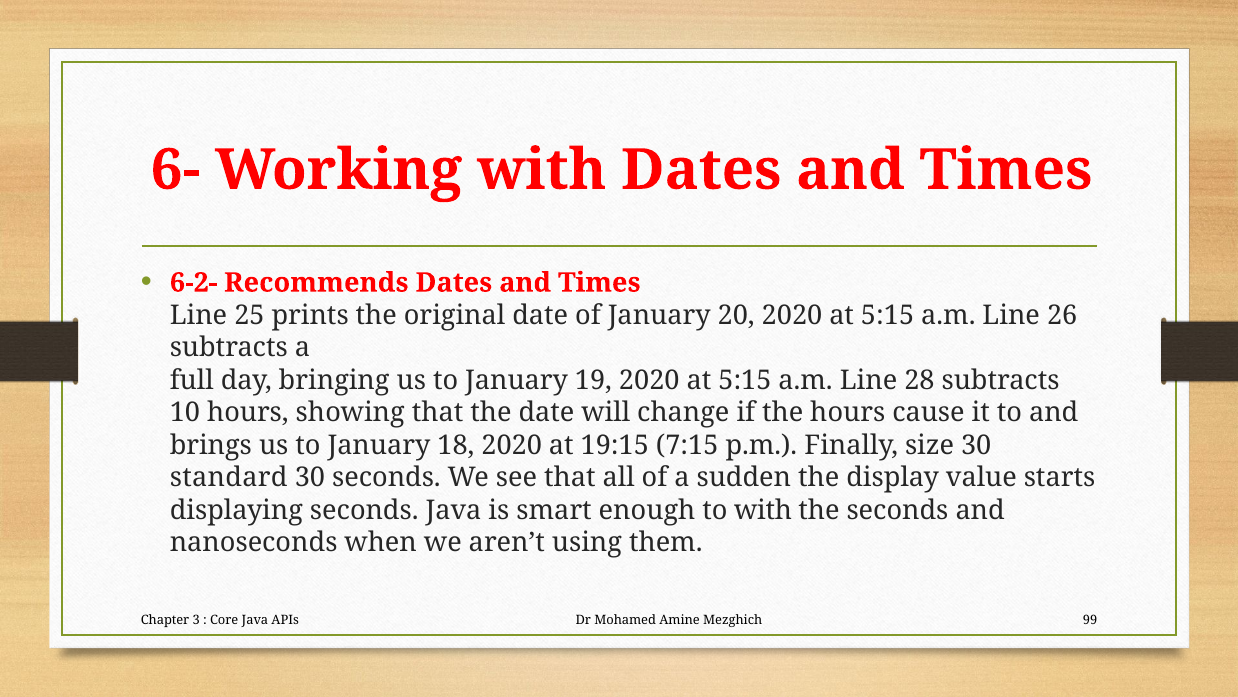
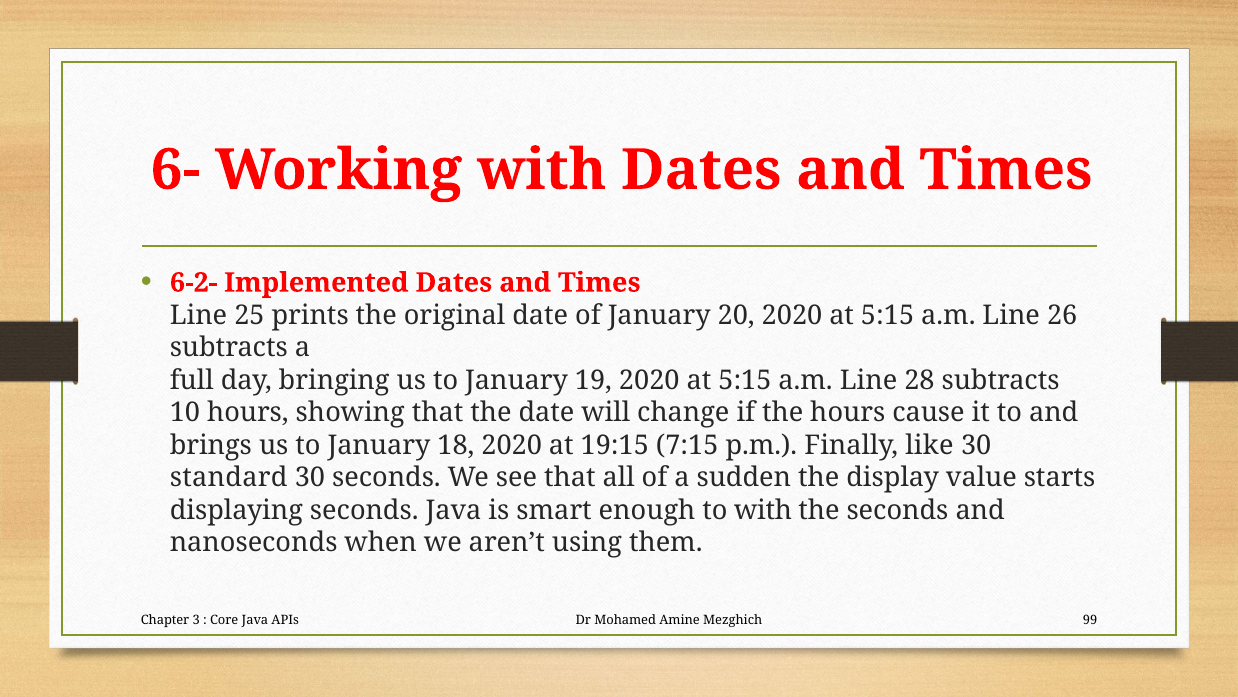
Recommends: Recommends -> Implemented (316, 282)
size: size -> like (929, 445)
